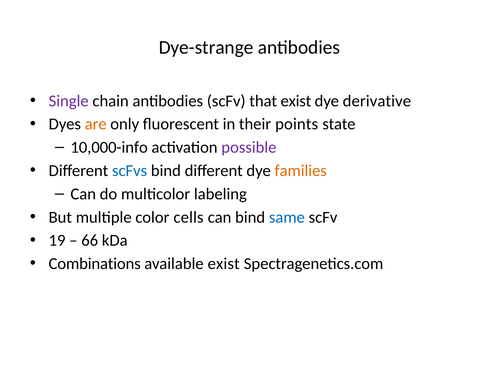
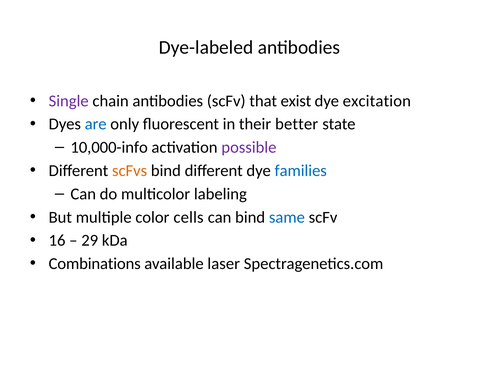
Dye-strange: Dye-strange -> Dye-labeled (206, 48)
derivative: derivative -> excitation (377, 101)
are colour: orange -> blue (96, 124)
points: points -> better (297, 124)
scFvs colour: blue -> orange (130, 171)
families colour: orange -> blue (301, 171)
19: 19 -> 16 (57, 241)
66: 66 -> 29 (90, 241)
available exist: exist -> laser (224, 264)
